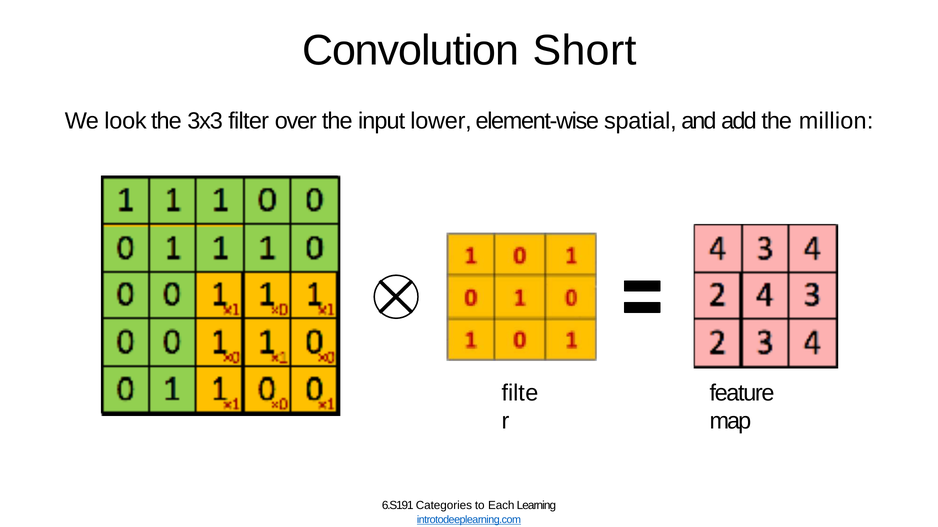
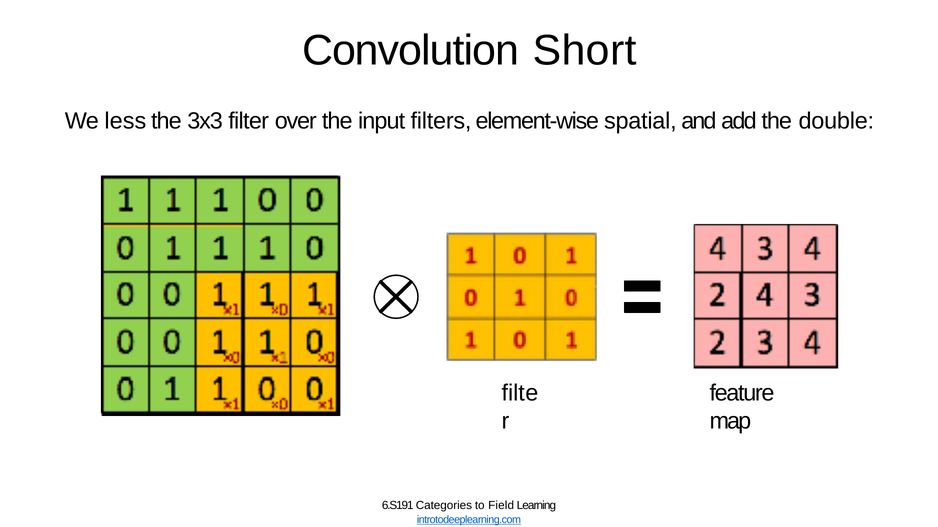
look: look -> less (125, 121)
lower: lower -> filters (441, 121)
million: million -> double (836, 121)
Each: Each -> Field (501, 506)
